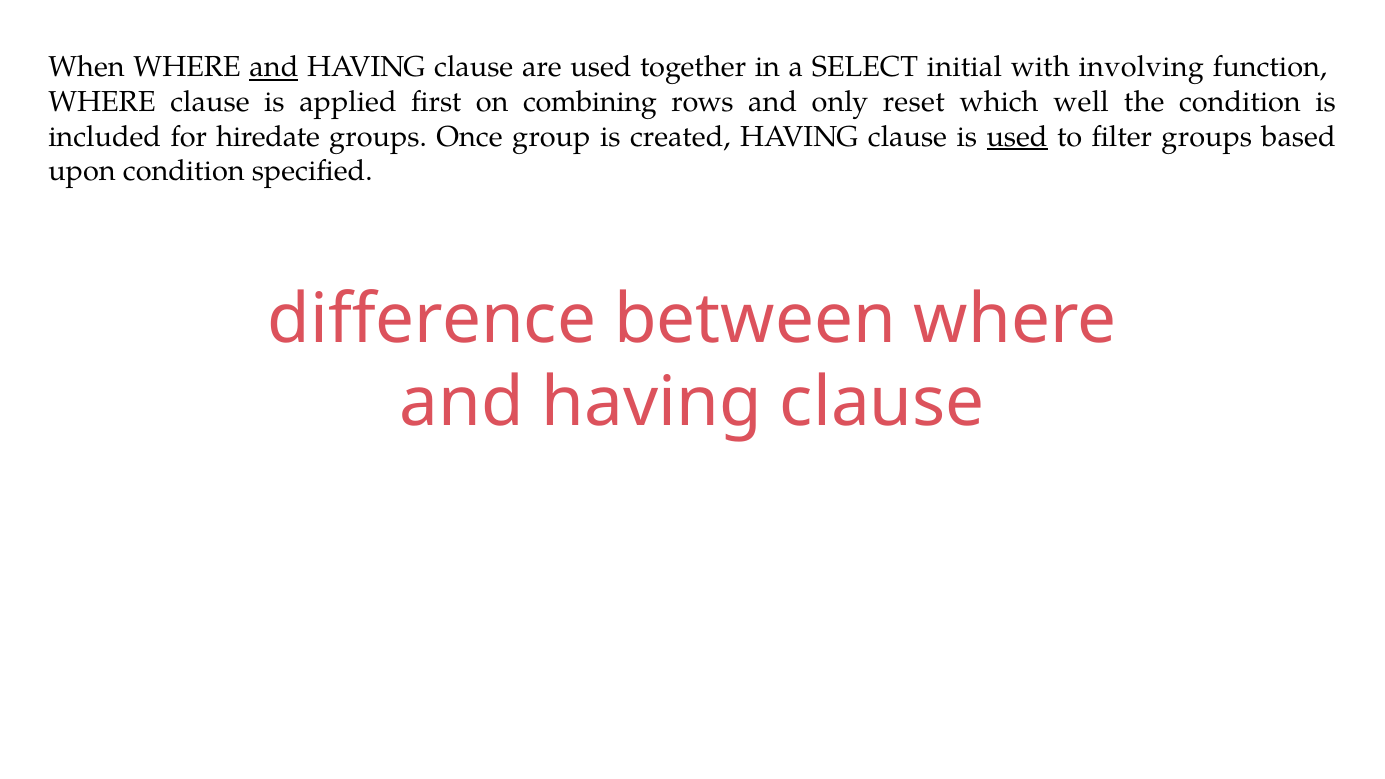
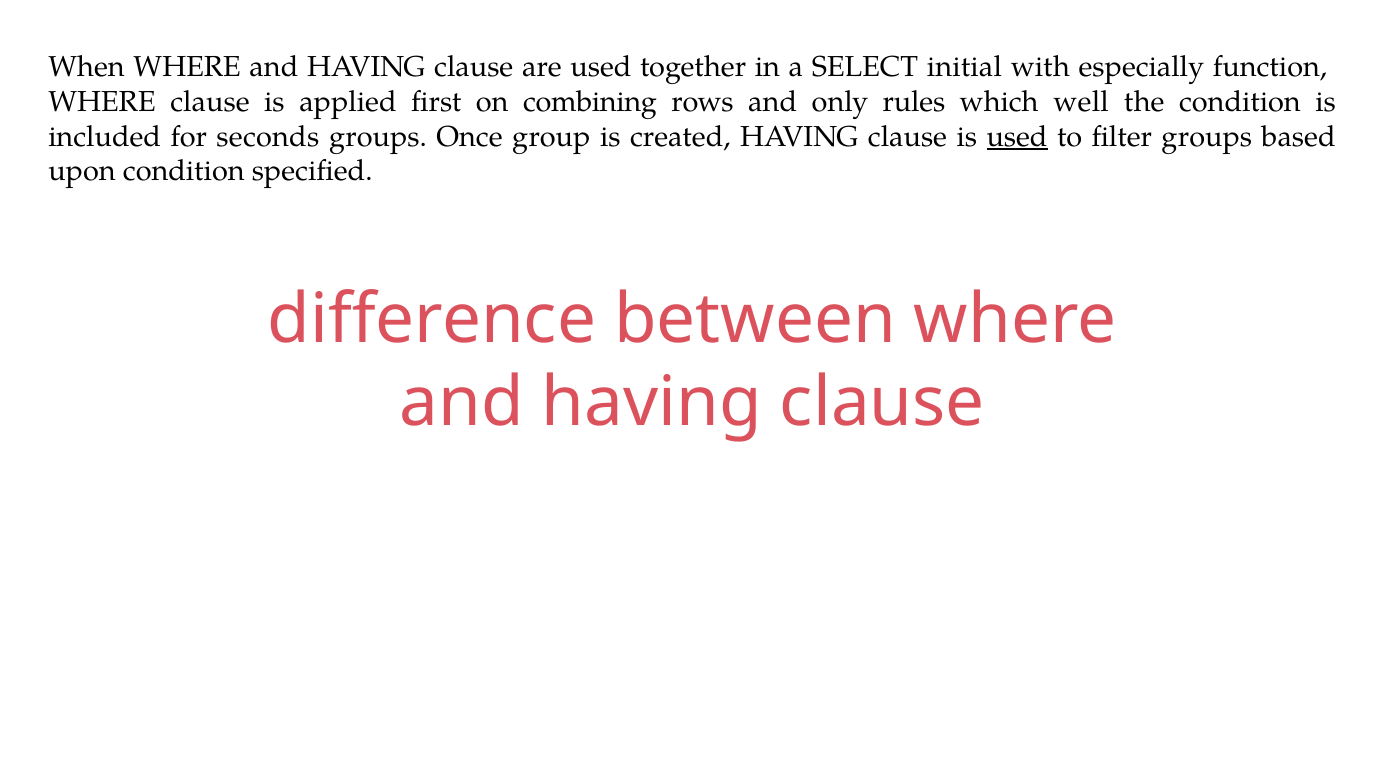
and underline: present -> none (274, 67)
involving: involving -> especially (1141, 67)
reset: reset -> rules (914, 102)
hiredate: hiredate -> seconds (268, 137)
